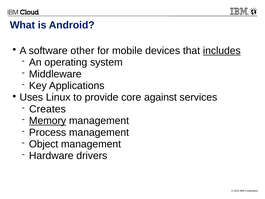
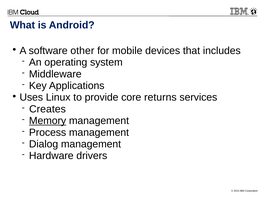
includes underline: present -> none (222, 51)
against: against -> returns (160, 97)
Object: Object -> Dialog (44, 144)
